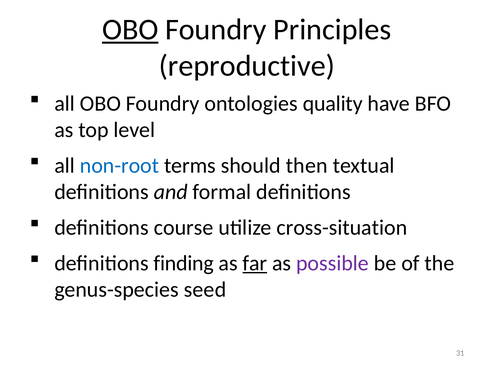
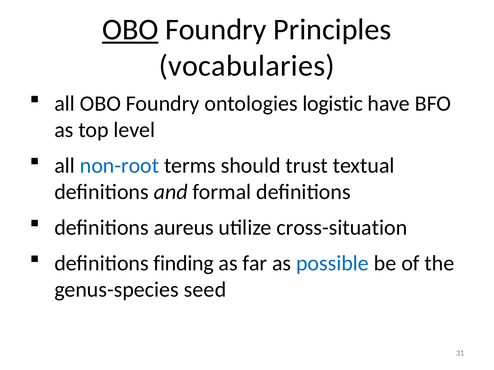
reproductive: reproductive -> vocabularies (247, 66)
quality: quality -> logistic (333, 104)
then: then -> trust (307, 166)
course: course -> aureus (184, 228)
far underline: present -> none (255, 264)
possible colour: purple -> blue (332, 264)
